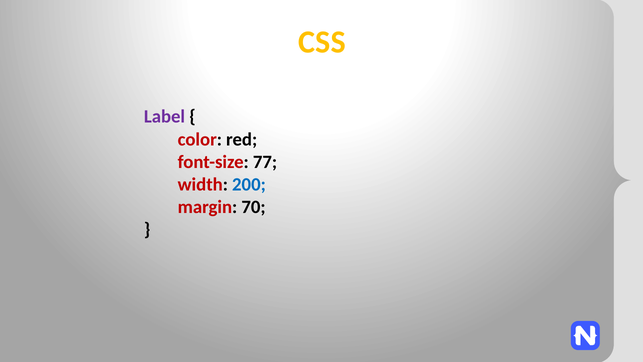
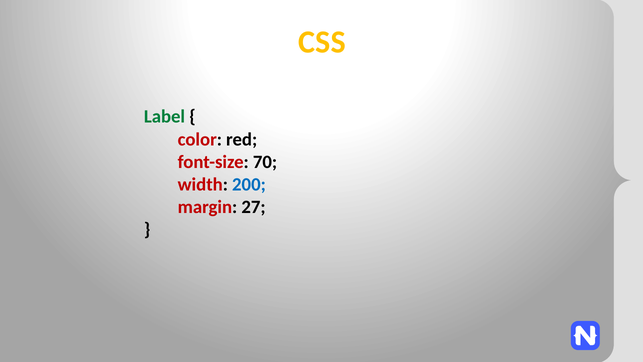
Label colour: purple -> green (164, 117)
77: 77 -> 70 (265, 162)
70: 70 -> 27 (254, 207)
